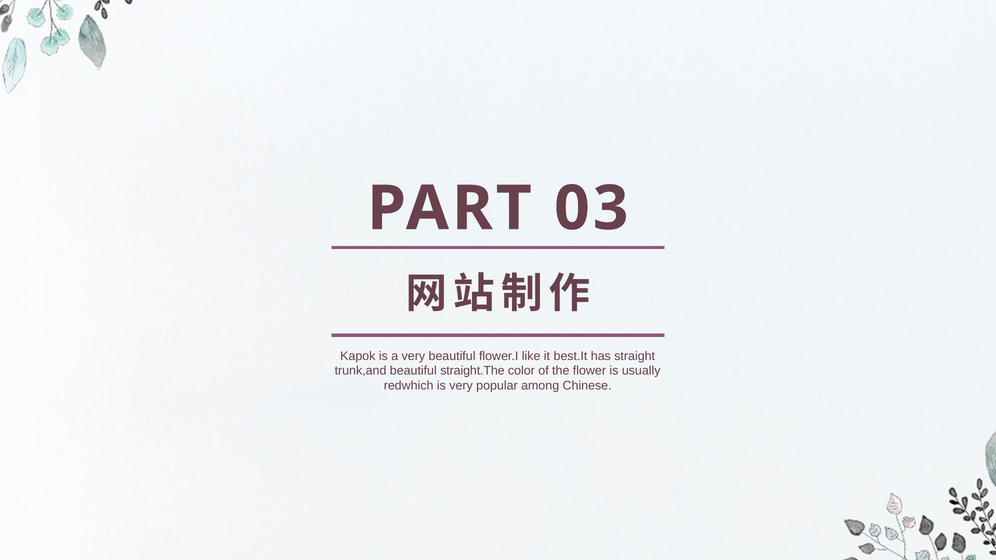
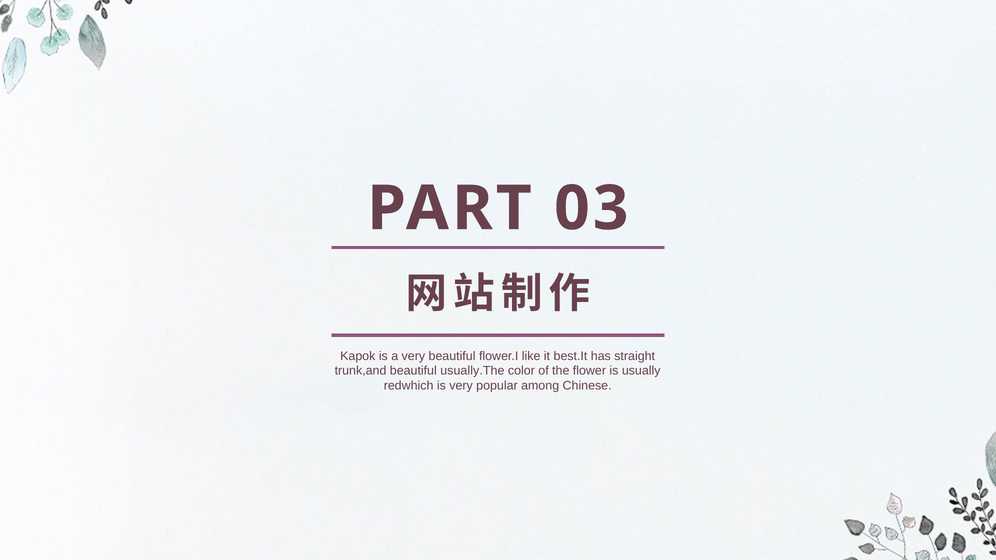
straight.The: straight.The -> usually.The (472, 371)
